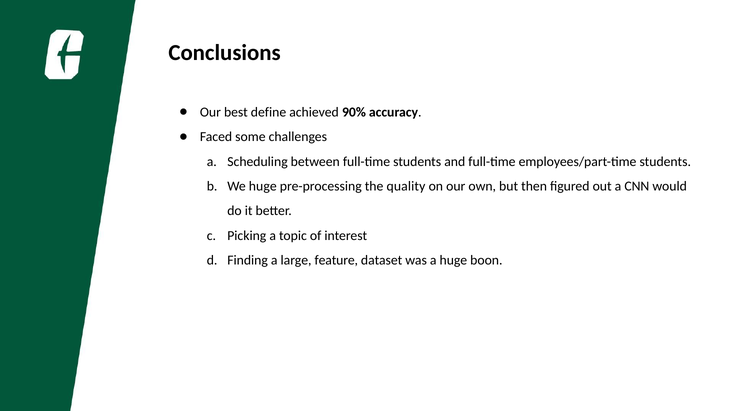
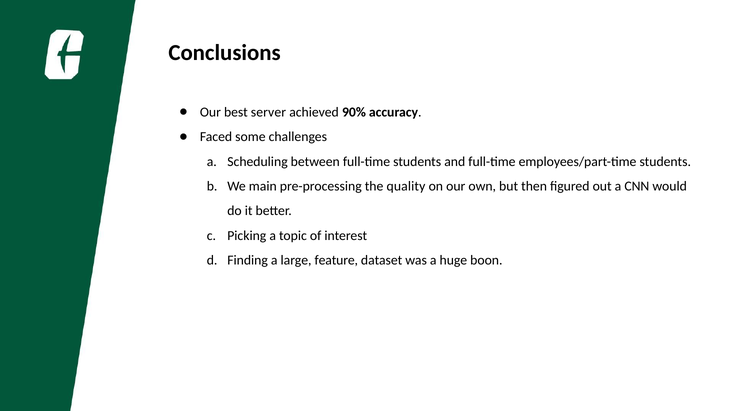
define: define -> server (268, 112)
We huge: huge -> main (263, 186)
